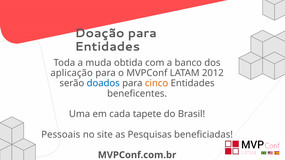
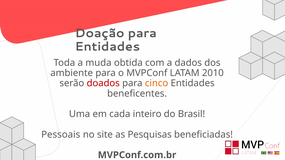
banco: banco -> dados (188, 63)
aplicação: aplicação -> ambiente (72, 73)
2012: 2012 -> 2010 (213, 73)
doados colour: blue -> red (103, 83)
tapete: tapete -> inteiro (147, 114)
